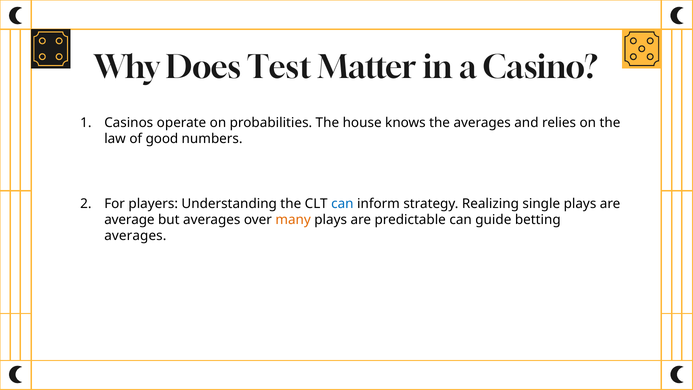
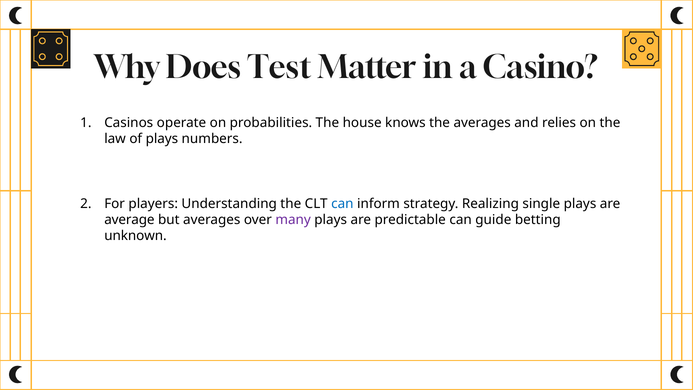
of good: good -> plays (162, 139)
many colour: orange -> purple (293, 220)
averages: averages -> unknown (135, 236)
